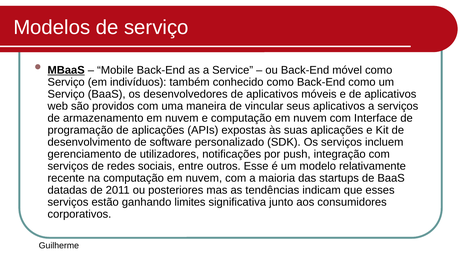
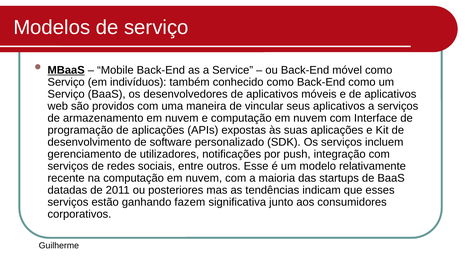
limites: limites -> fazem (190, 203)
